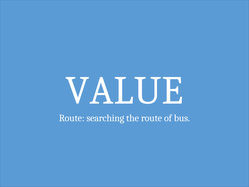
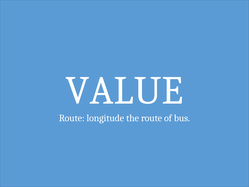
searching: searching -> longitude (105, 118)
